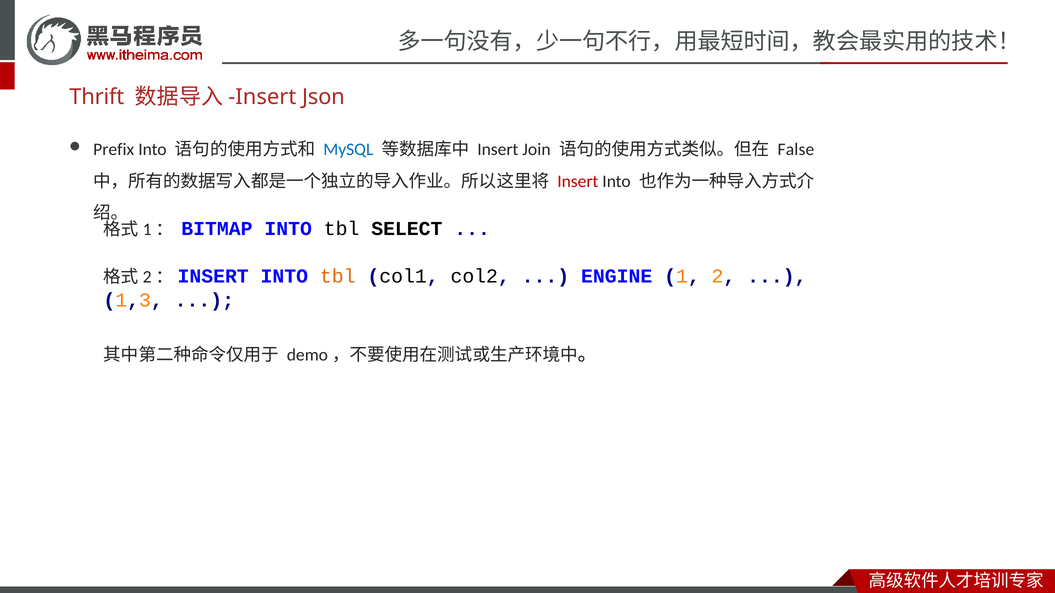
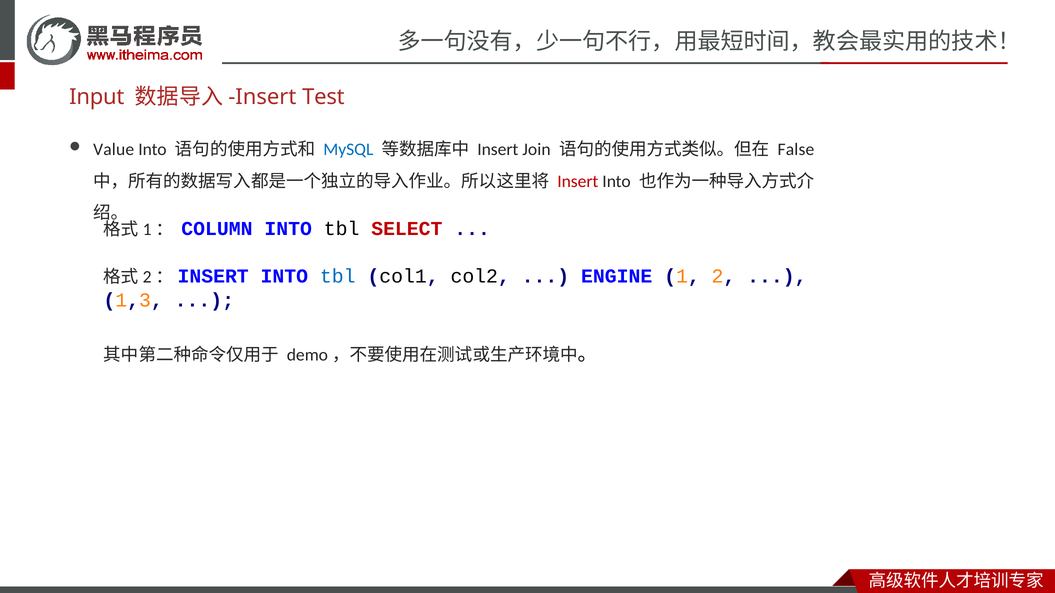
Thrift: Thrift -> Input (97, 97)
Json: Json -> Test (323, 97)
Prefix: Prefix -> Value (114, 150)
BITMAP: BITMAP -> COLUMN (217, 229)
SELECT colour: black -> red (407, 229)
tbl colour: orange -> blue (338, 277)
